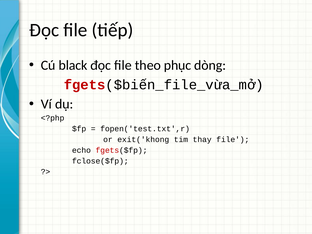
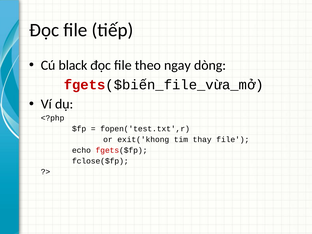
phục: phục -> ngay (177, 65)
